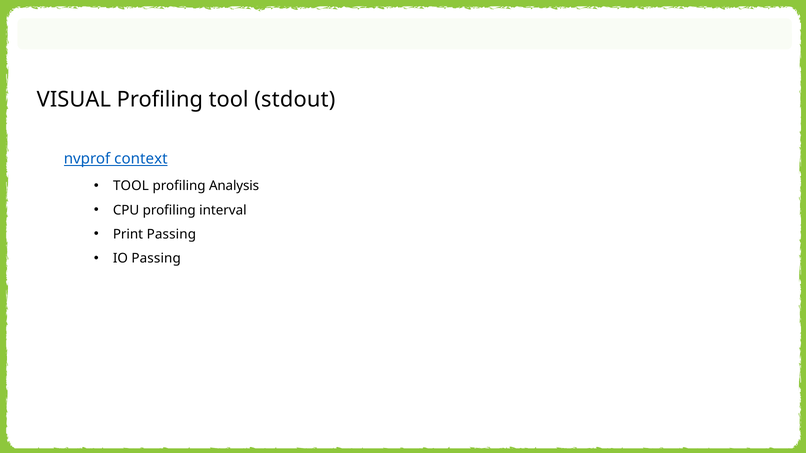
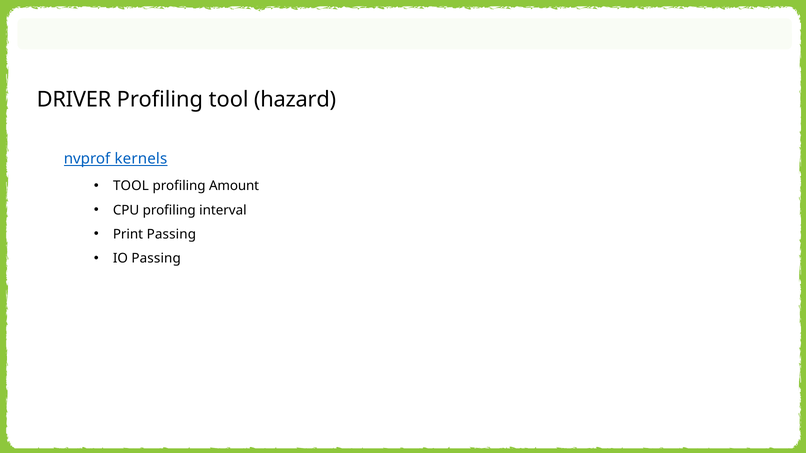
VISUAL: VISUAL -> DRIVER (74, 100)
stdout: stdout -> hazard (295, 100)
context: context -> kernels (141, 159)
Analysis: Analysis -> Amount (234, 186)
